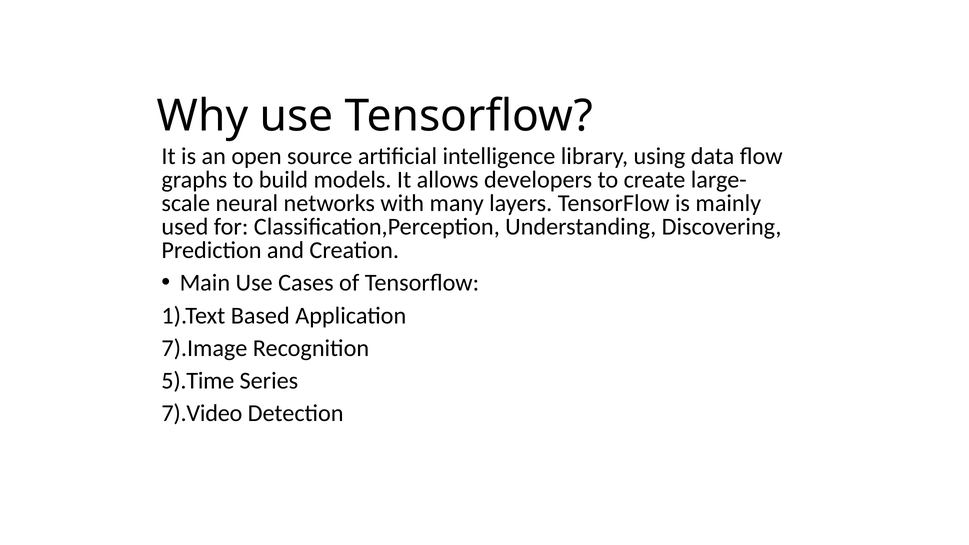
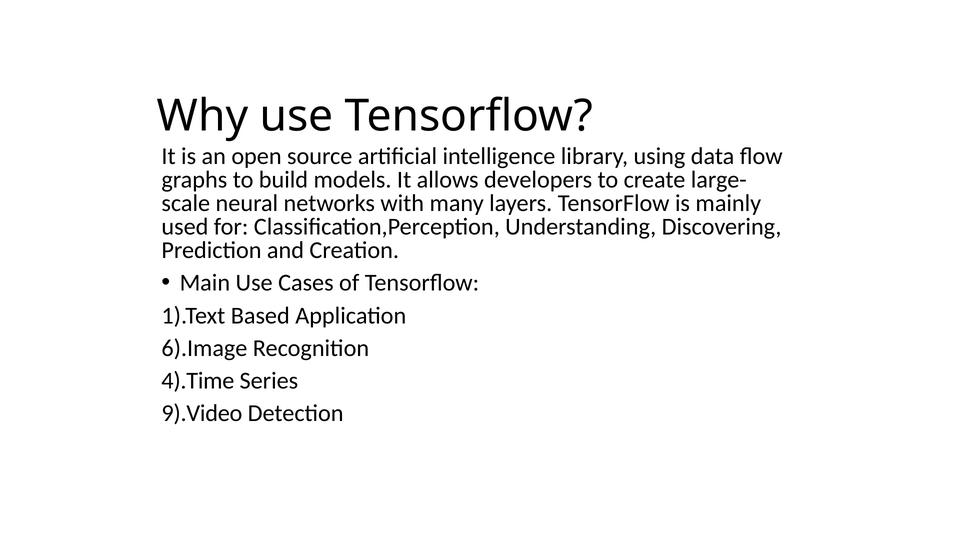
7).Image: 7).Image -> 6).Image (204, 348)
5).Time: 5).Time -> 4).Time (198, 381)
7).Video: 7).Video -> 9).Video (202, 413)
